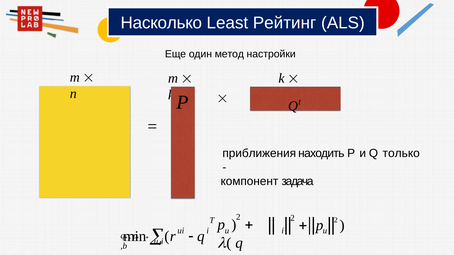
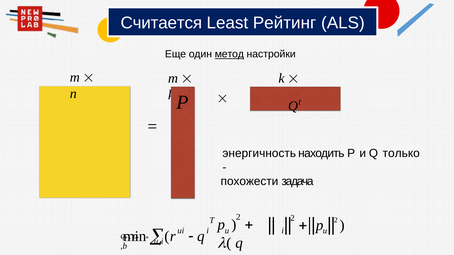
Насколько: Насколько -> Считается (161, 23)
метод underline: none -> present (229, 54)
приближения: приближения -> энергичность (259, 154)
компонент: компонент -> похожести (249, 181)
